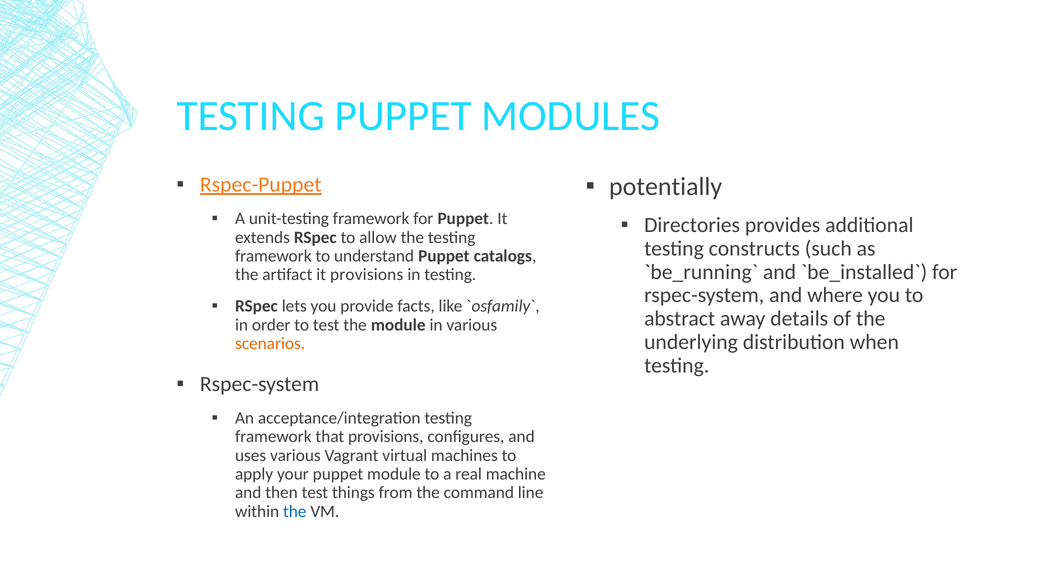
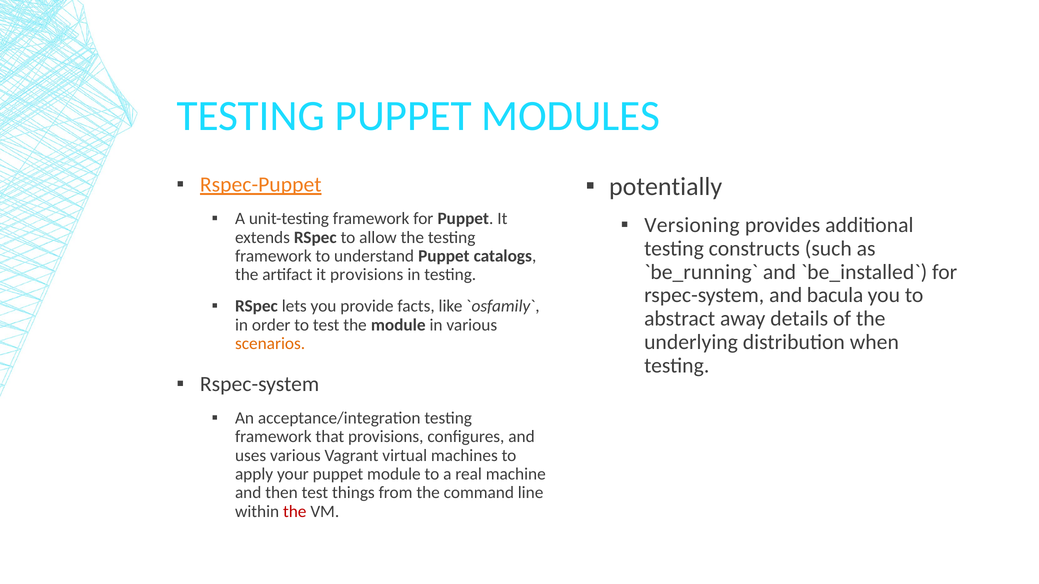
Directories: Directories -> Versioning (692, 225)
where: where -> bacula (835, 296)
the colour: blue -> red (295, 512)
